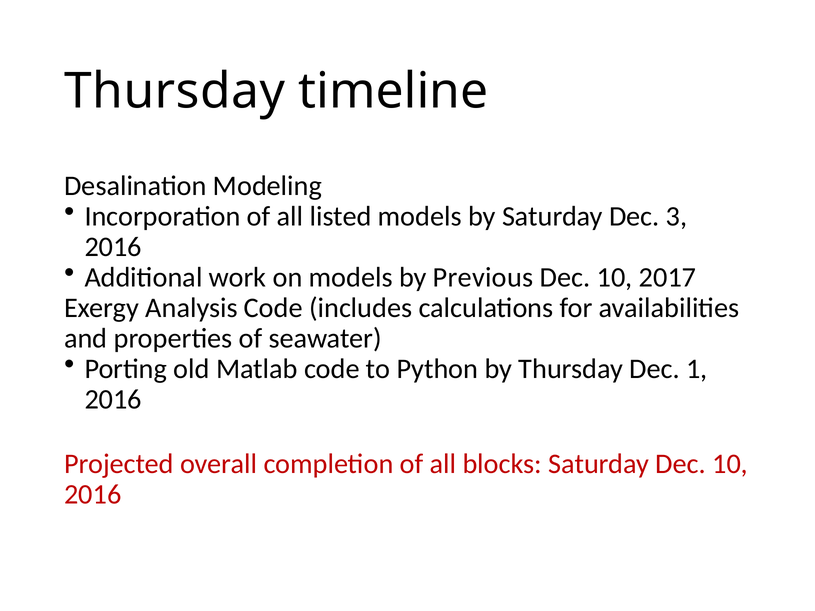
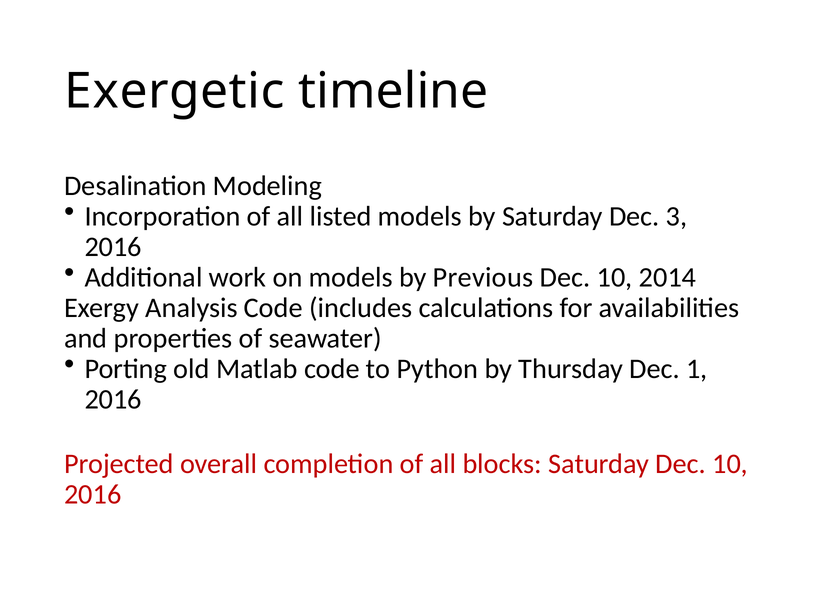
Thursday: Thursday -> Exergetic (175, 91)
2017: 2017 -> 2014 (668, 277)
